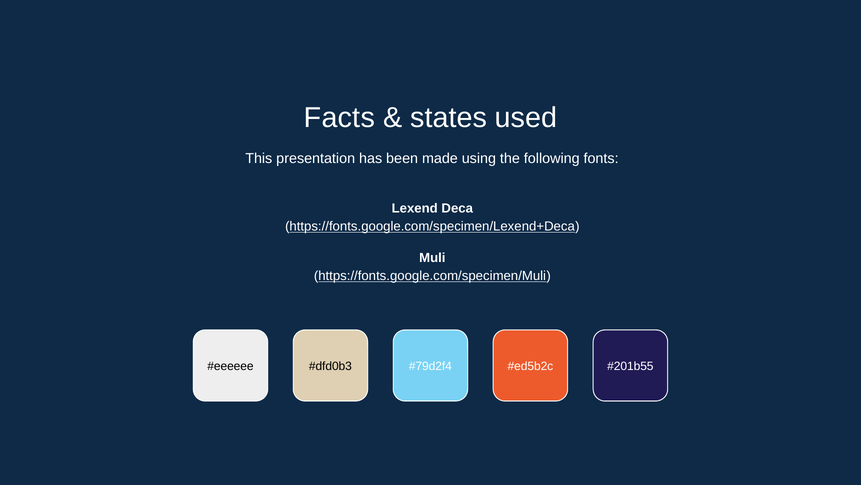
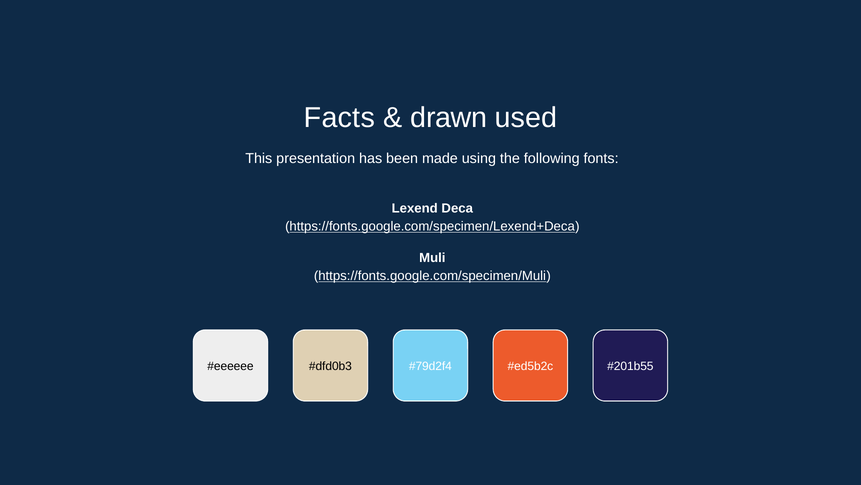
states: states -> drawn (449, 118)
